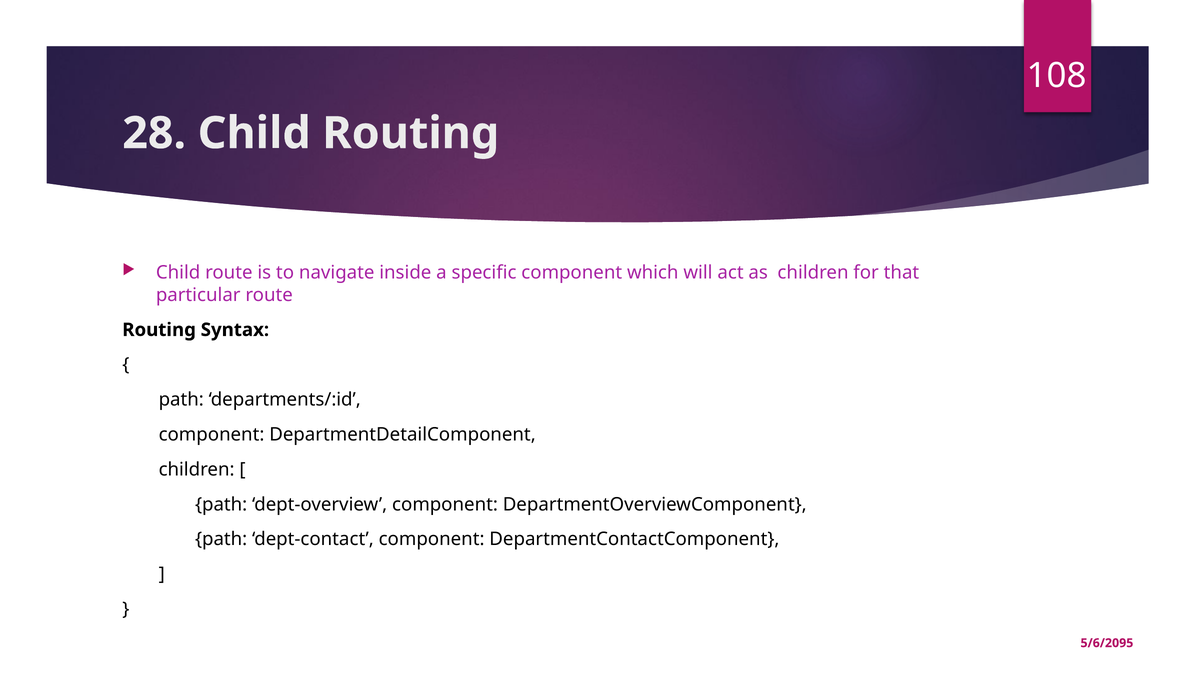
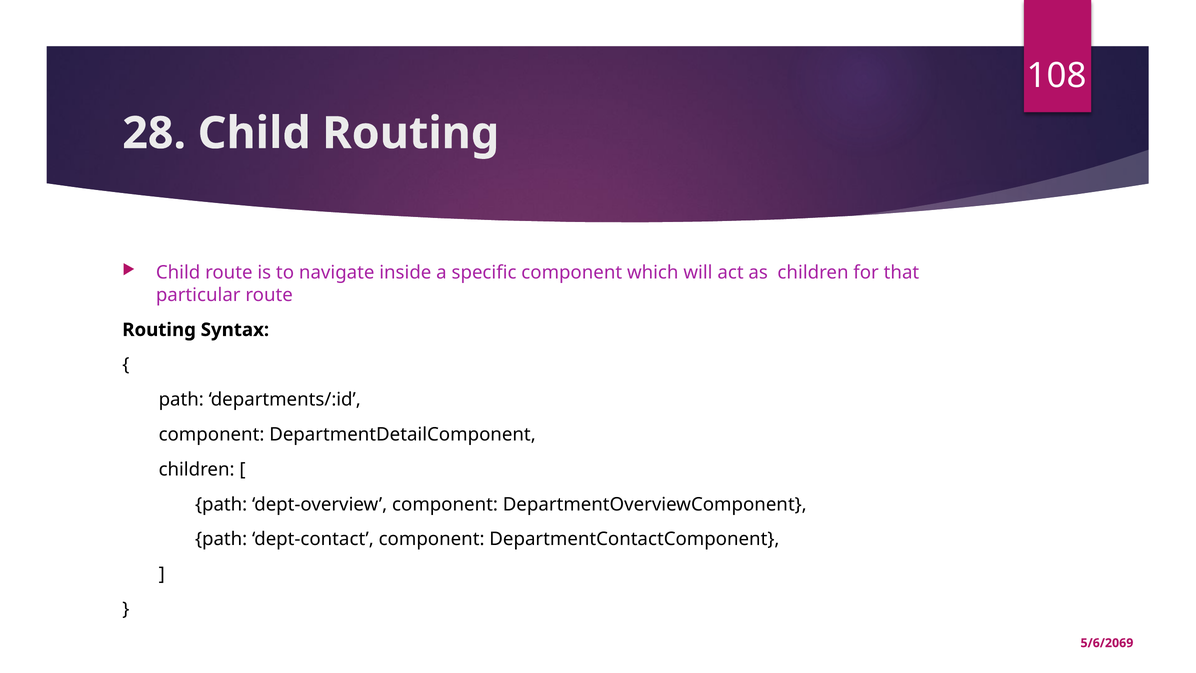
5/6/2095: 5/6/2095 -> 5/6/2069 (1107, 643)
